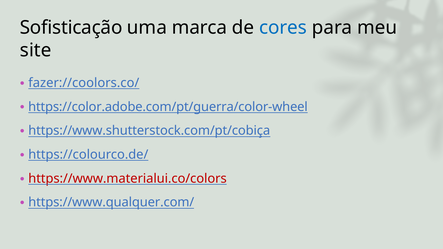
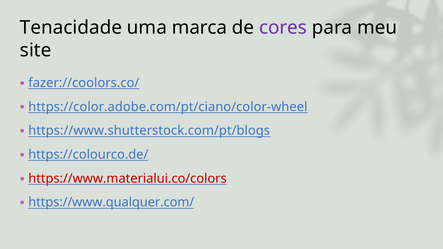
Sofisticação: Sofisticação -> Tenacidade (71, 28)
cores colour: blue -> purple (283, 28)
https://color.adobe.com/pt/guerra/color-wheel: https://color.adobe.com/pt/guerra/color-wheel -> https://color.adobe.com/pt/ciano/color-wheel (168, 107)
https://www.shutterstock.com/pt/cobiça: https://www.shutterstock.com/pt/cobiça -> https://www.shutterstock.com/pt/blogs (149, 131)
